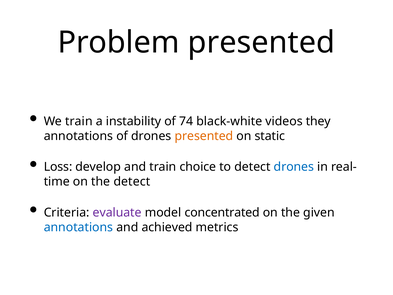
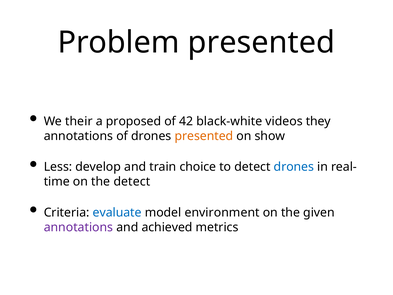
We train: train -> their (79, 121)
instability: instability -> proposed (134, 121)
74: 74 -> 42 (186, 121)
static: static -> show (270, 136)
Loss: Loss -> Less (58, 167)
evaluate colour: purple -> blue (117, 212)
concentrated: concentrated -> environment (222, 212)
annotations colour: blue -> purple (78, 227)
